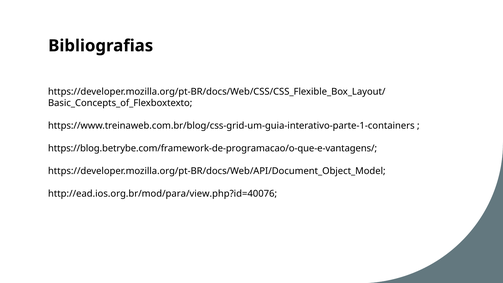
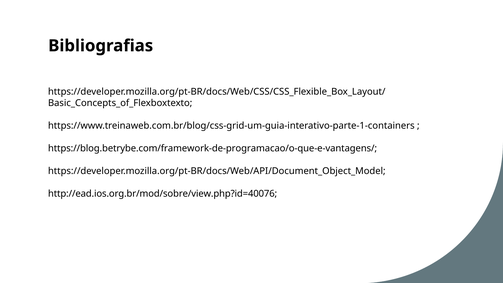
http://ead.ios.org.br/mod/para/view.php?id=40076: http://ead.ios.org.br/mod/para/view.php?id=40076 -> http://ead.ios.org.br/mod/sobre/view.php?id=40076 (163, 194)
